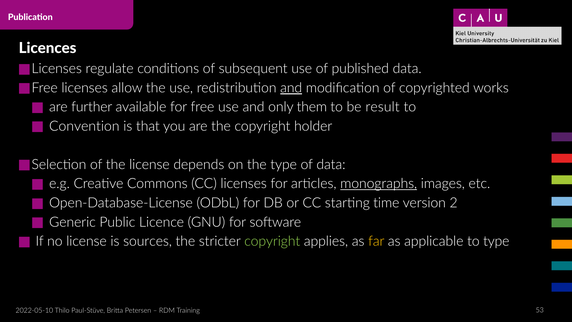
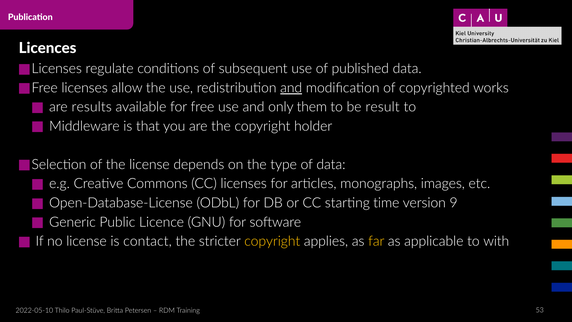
further: further -> results (92, 107)
Convention: Convention -> Middleware (84, 126)
monographs underline: present -> none (379, 184)
2: 2 -> 9 (454, 203)
sources: sources -> contact (147, 241)
copyright colour: light green -> yellow (272, 241)
to type: type -> with (496, 241)
